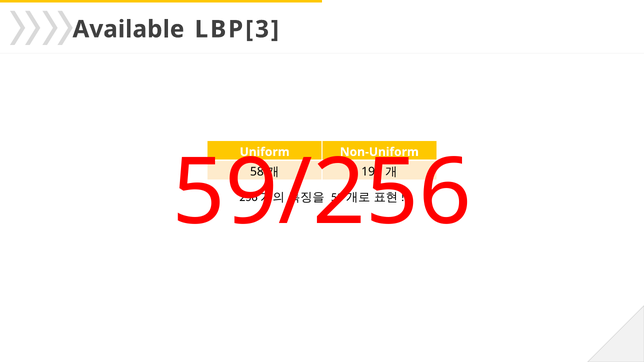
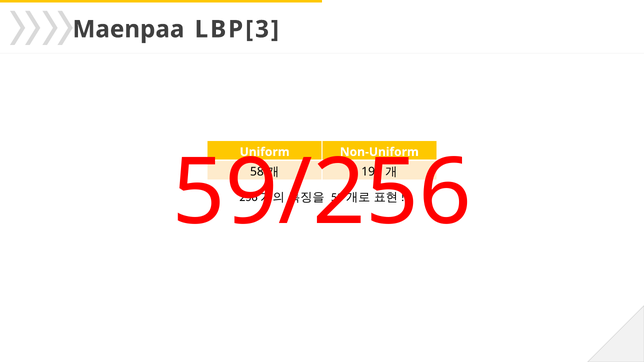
Available: Available -> Maenpaa (128, 29)
